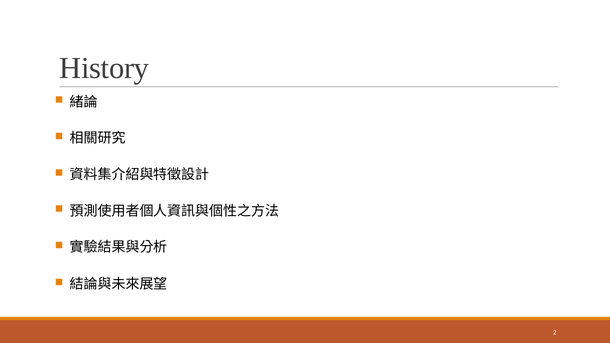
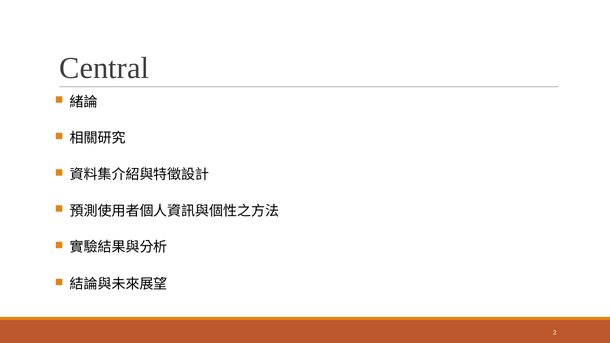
History: History -> Central (104, 68)
